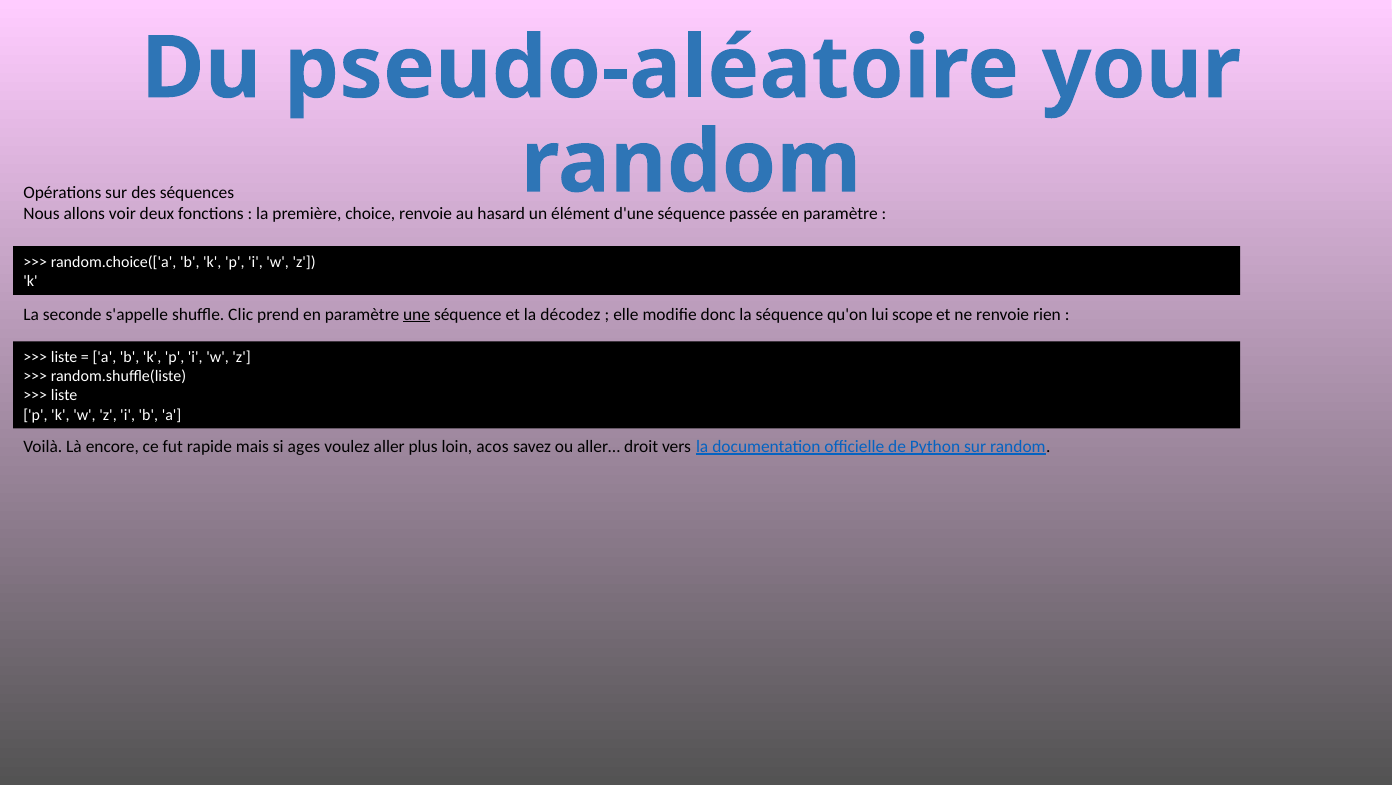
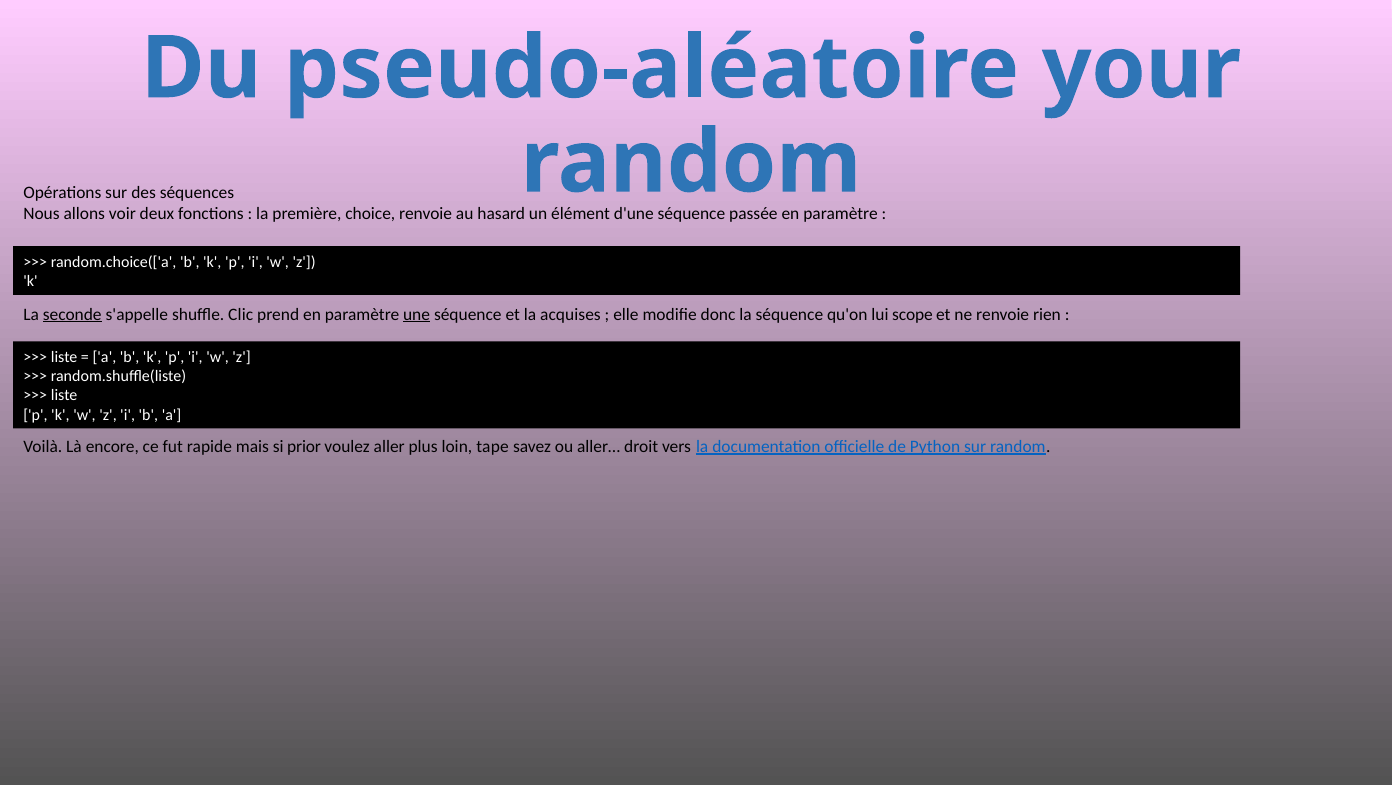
seconde underline: none -> present (72, 314)
décodez: décodez -> acquises (570, 314)
ages: ages -> prior (304, 446)
acos: acos -> tape (493, 446)
